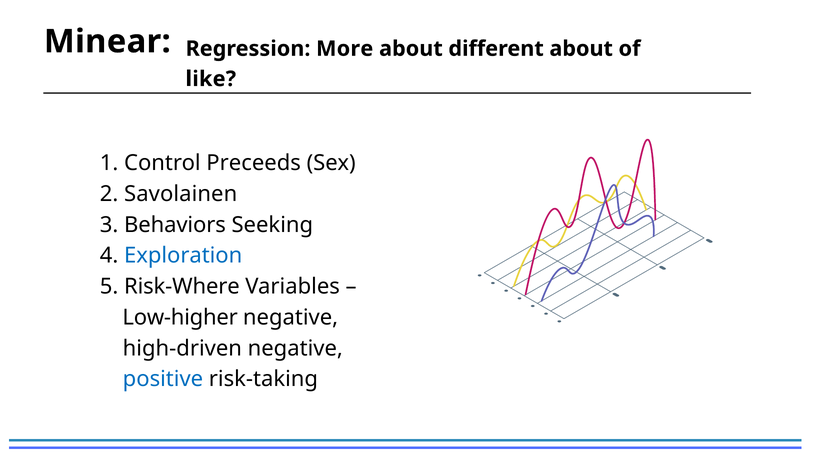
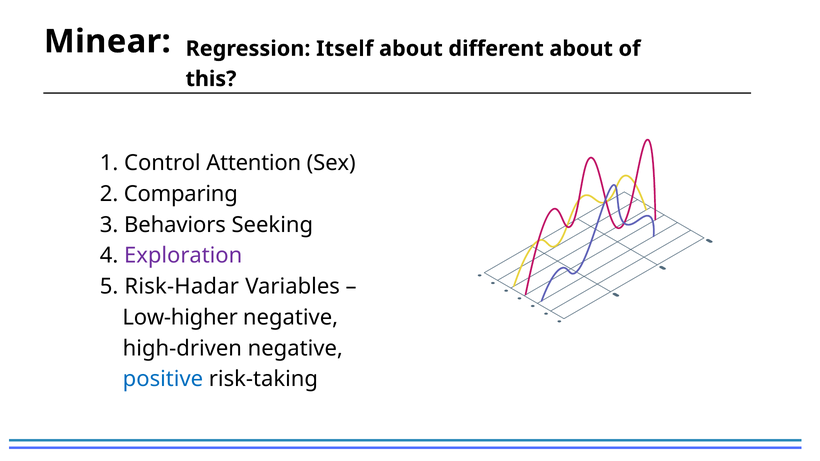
More: More -> Itself (345, 49)
like: like -> this (211, 79)
Preceeds: Preceeds -> Attention (254, 163)
Savolainen: Savolainen -> Comparing (181, 194)
Exploration colour: blue -> purple (183, 256)
Risk-Where: Risk-Where -> Risk-Hadar (182, 287)
